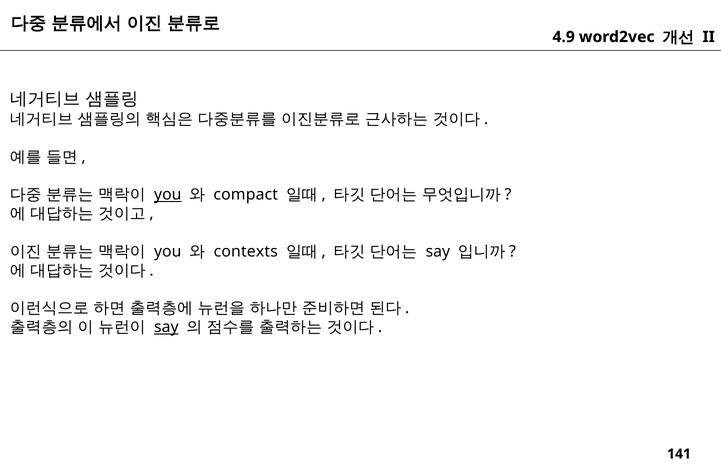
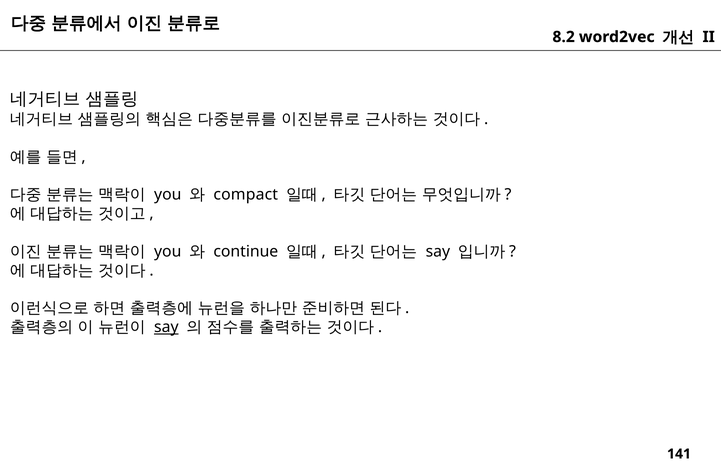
4.9: 4.9 -> 8.2 (564, 37)
you underline: present -> none (168, 195)
contexts: contexts -> continue (246, 252)
